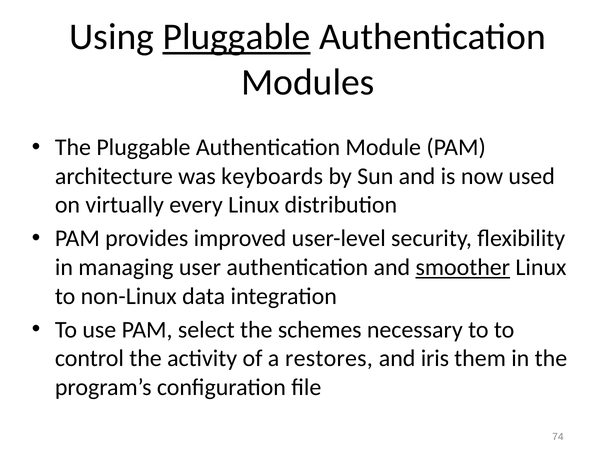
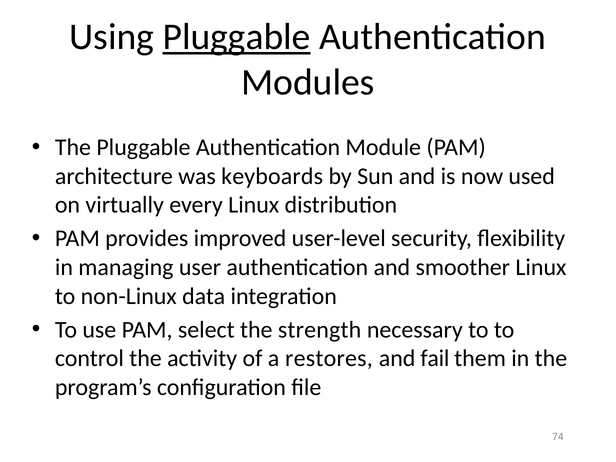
smoother underline: present -> none (463, 267)
schemes: schemes -> strength (320, 330)
iris: iris -> fail (435, 358)
